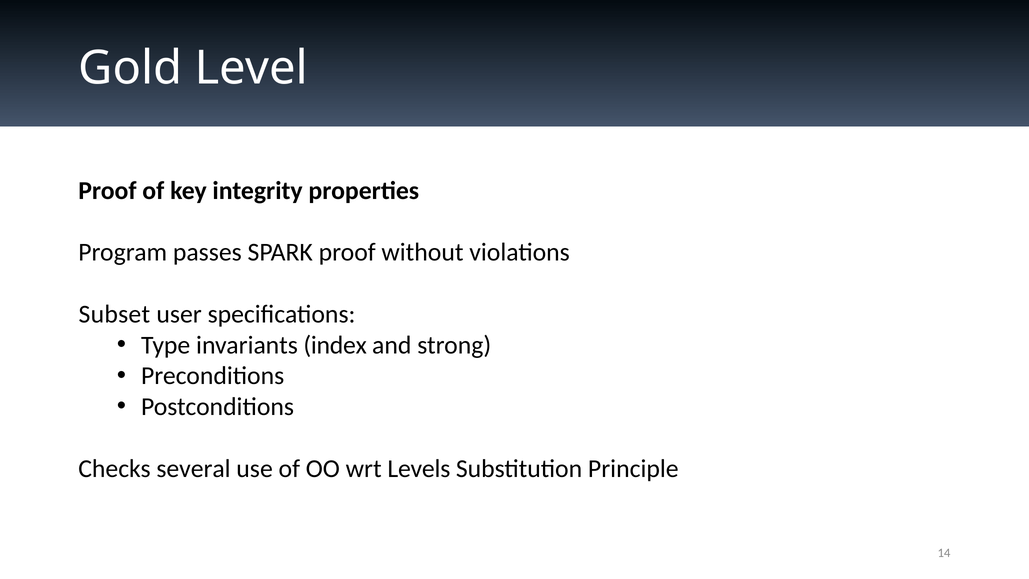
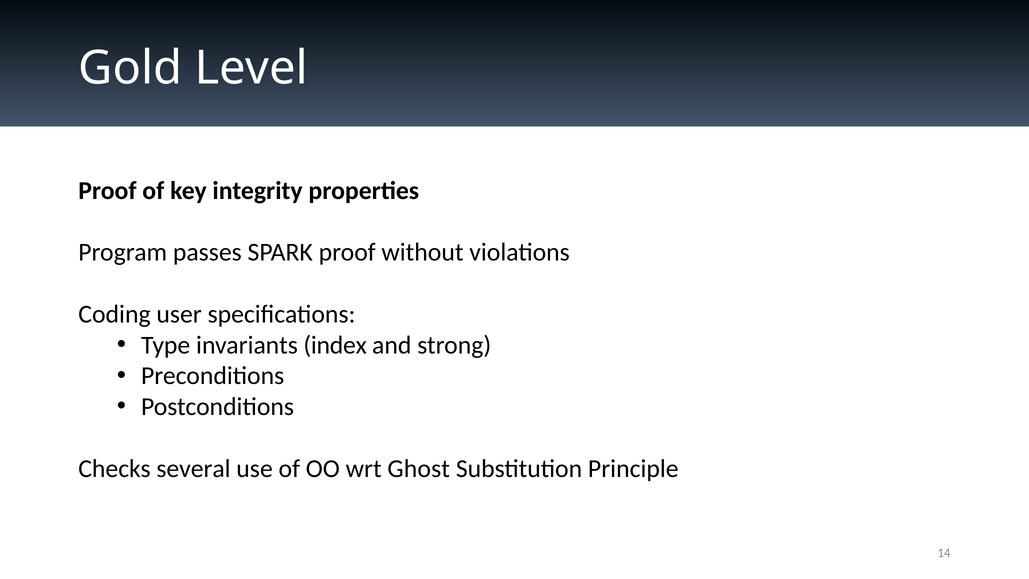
Subset: Subset -> Coding (114, 314)
Levels: Levels -> Ghost (419, 468)
